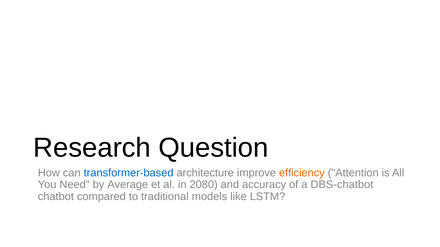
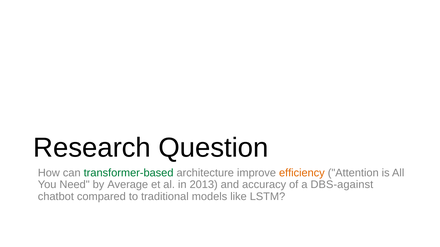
transformer-based colour: blue -> green (129, 173)
2080: 2080 -> 2013 (204, 185)
DBS-chatbot: DBS-chatbot -> DBS-against (342, 185)
